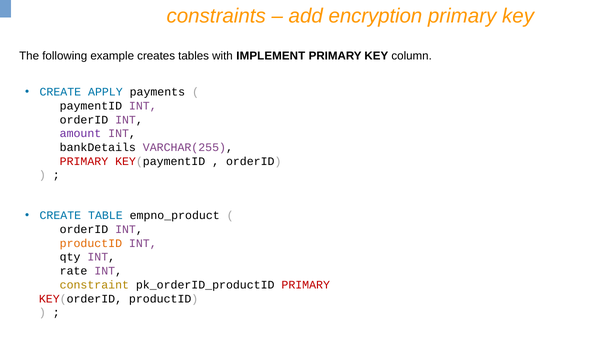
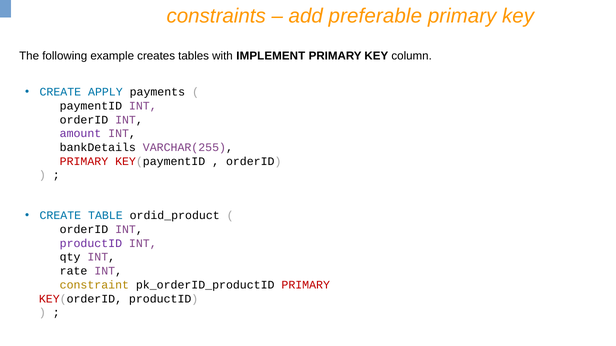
encryption: encryption -> preferable (375, 16)
empno_product: empno_product -> ordid_product (175, 216)
productID colour: orange -> purple (91, 244)
